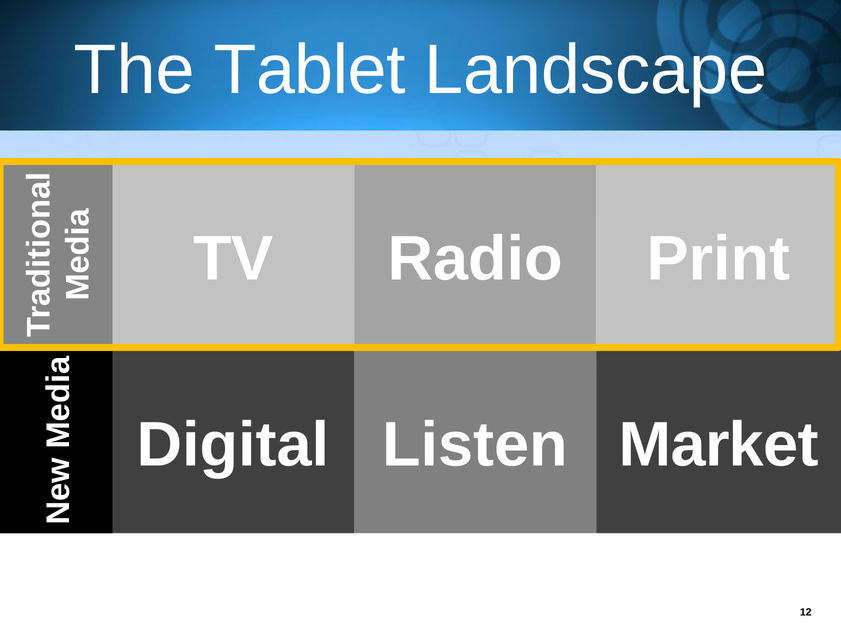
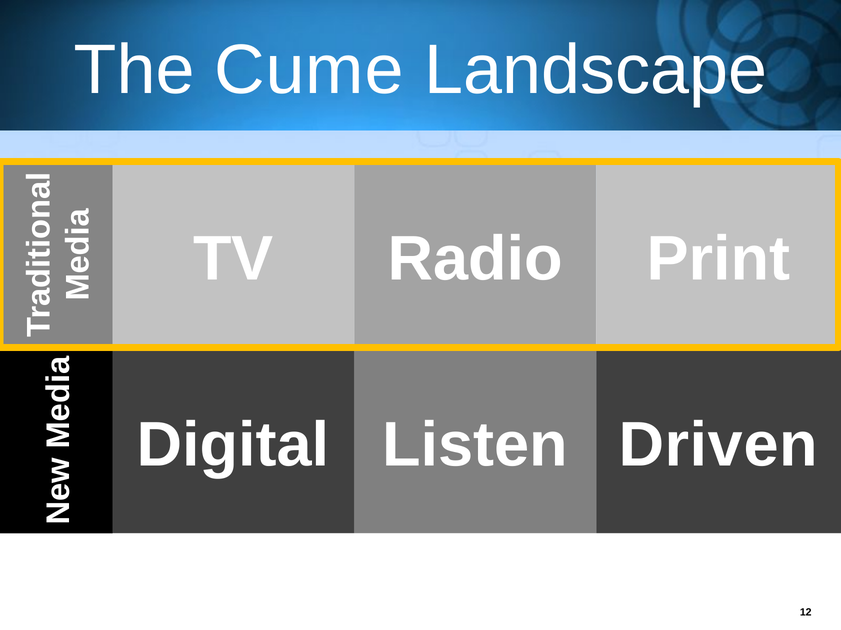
Tablet: Tablet -> Cume (309, 70)
Market: Market -> Driven (718, 445)
